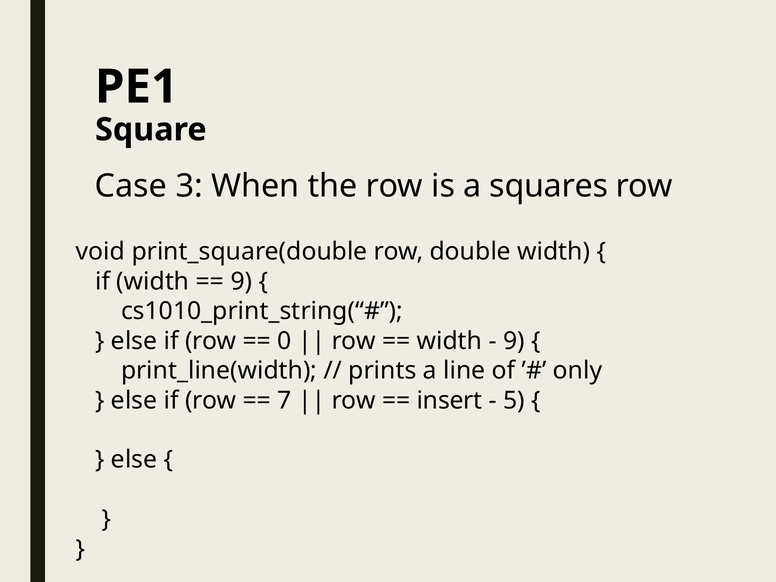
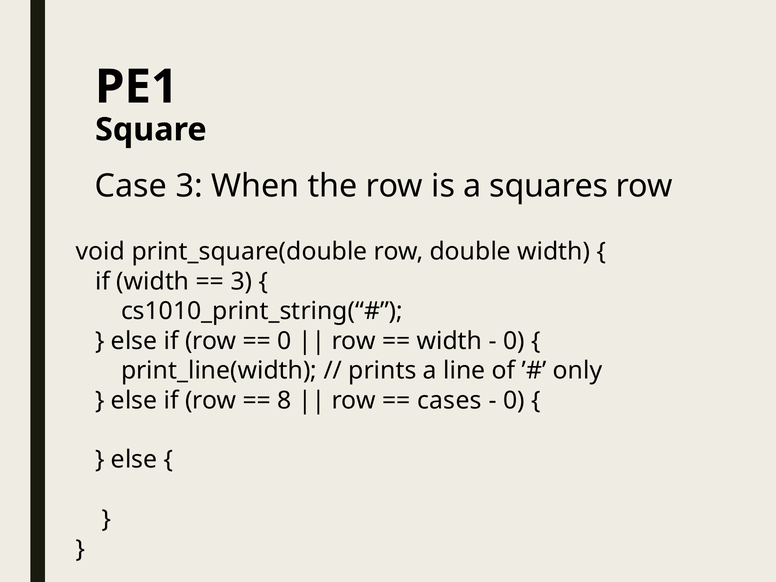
9: 9 -> 3 (241, 281)
9: 9 -> 0 (514, 341)
7: 7 -> 8 (285, 400)
insert: insert -> cases (449, 400)
5: 5 -> 0 (514, 400)
